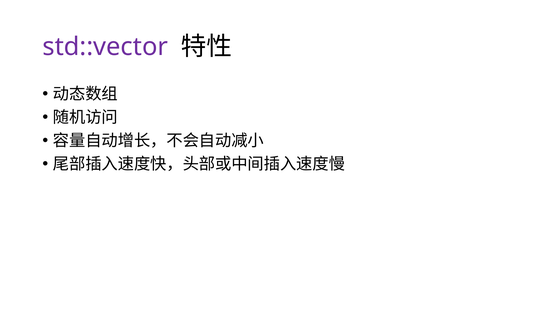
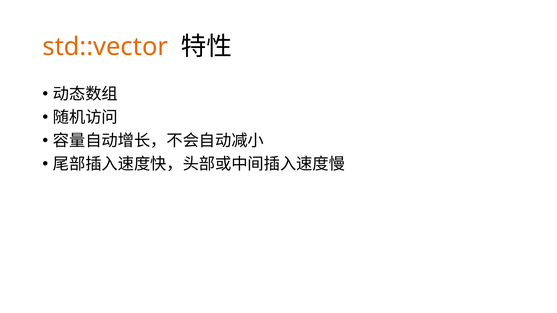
std::vector colour: purple -> orange (105, 47)
